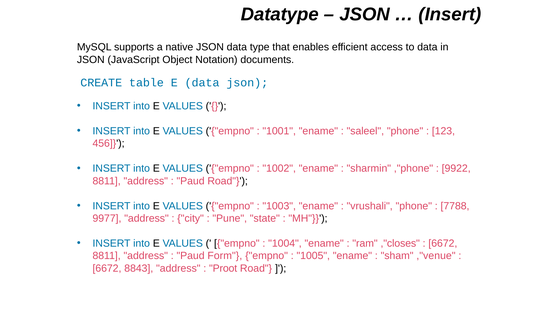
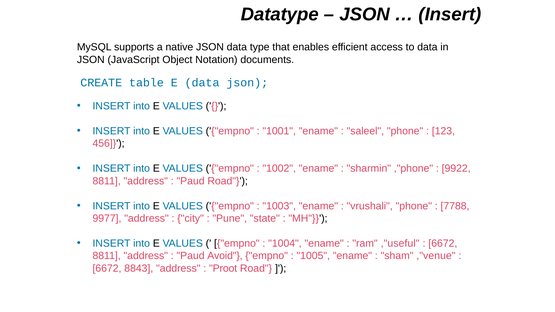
,"closes: ,"closes -> ,"useful (400, 244)
Form: Form -> Avoid (225, 256)
